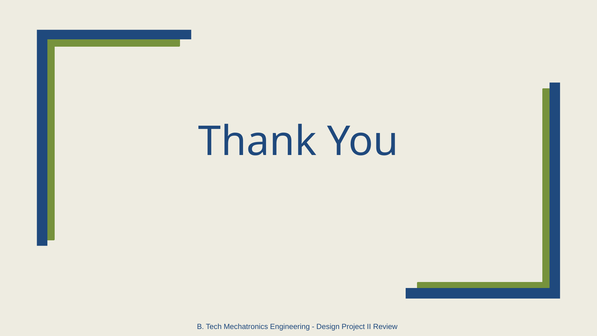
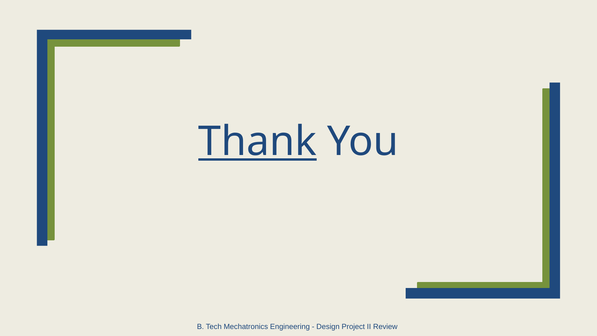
Thank underline: none -> present (257, 142)
